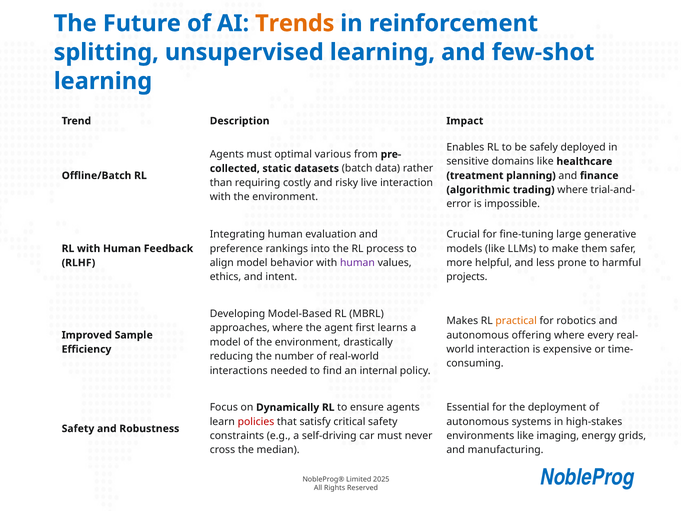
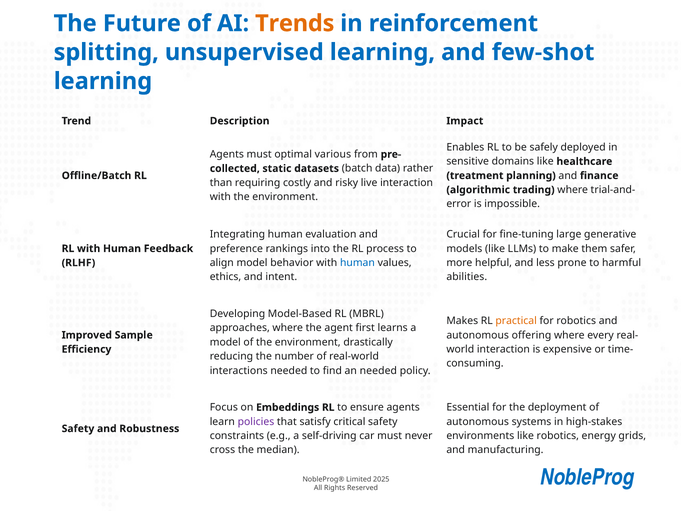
human colour: purple -> blue (357, 263)
projects: projects -> abilities (467, 277)
an internal: internal -> needed (378, 370)
Dynamically: Dynamically -> Embeddings (288, 407)
policies colour: red -> purple (256, 421)
like imaging: imaging -> robotics (558, 436)
